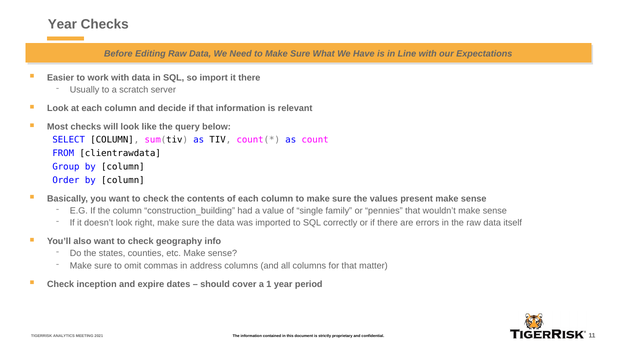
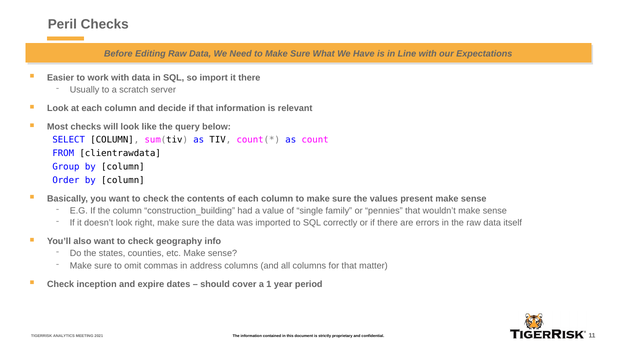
Year: Year -> Peril (62, 24)
